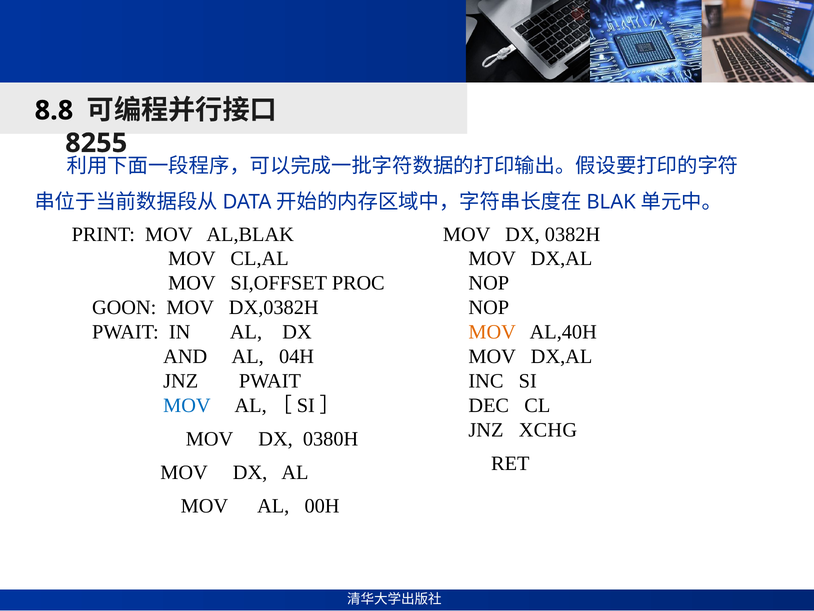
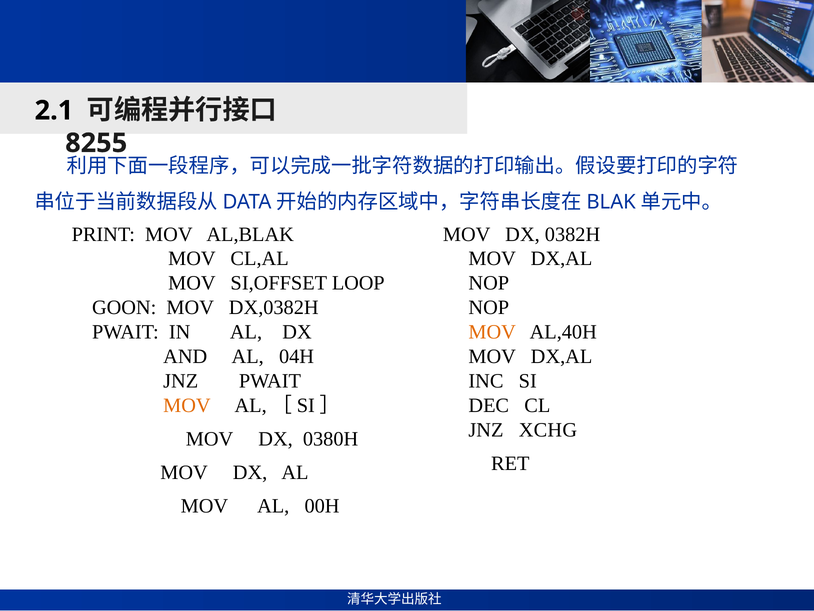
8.8: 8.8 -> 2.1 (54, 110)
PROC: PROC -> LOOP (358, 283)
MOV colour: blue -> orange (187, 405)
